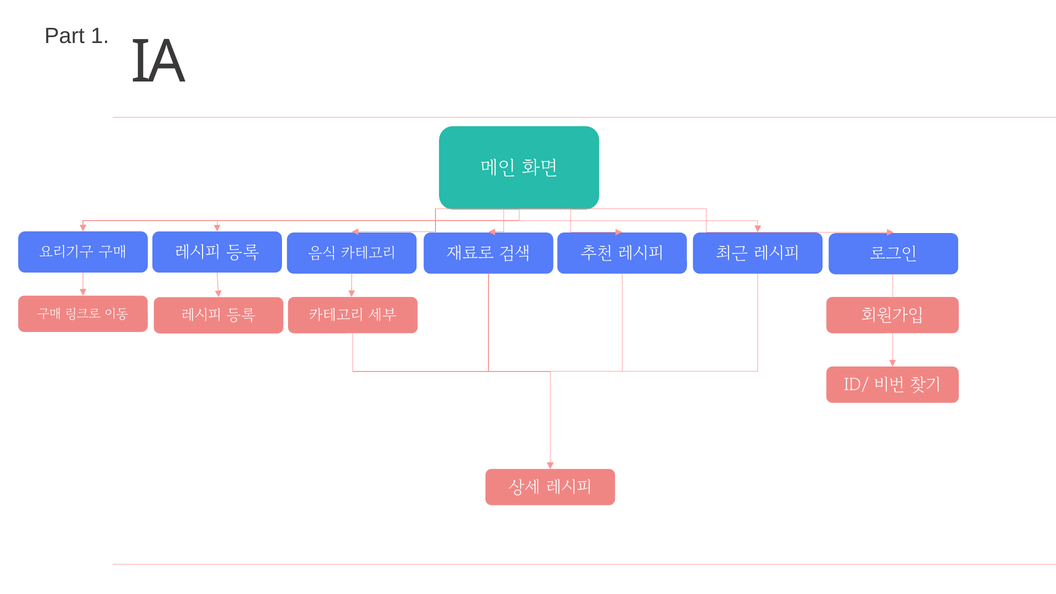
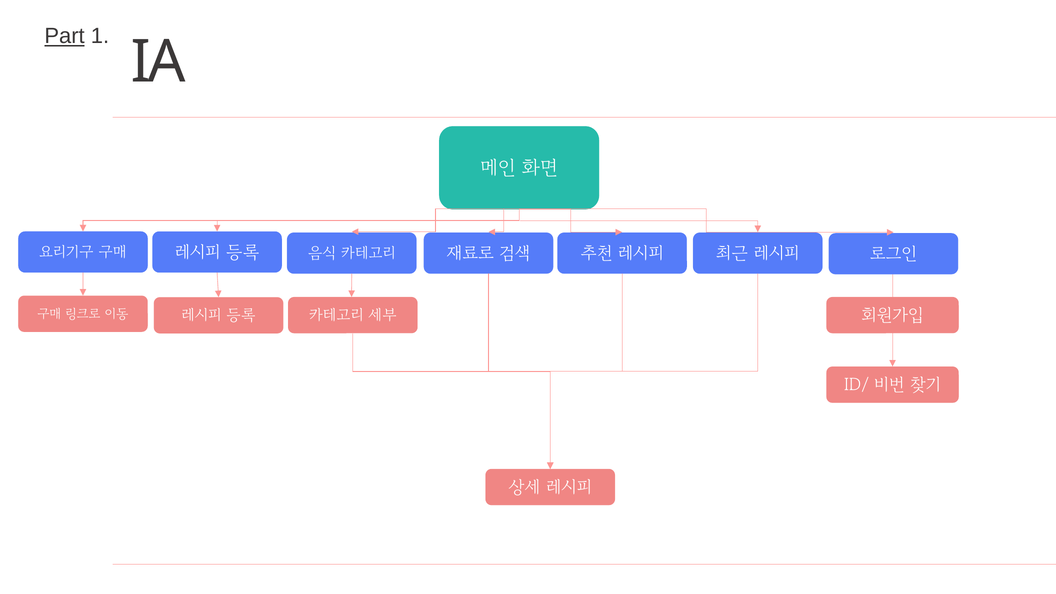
Part underline: none -> present (65, 36)
